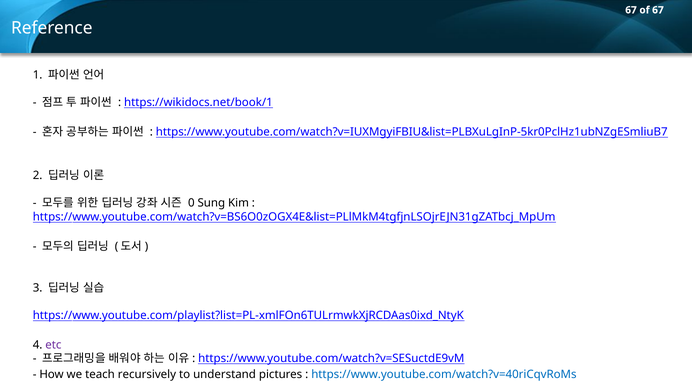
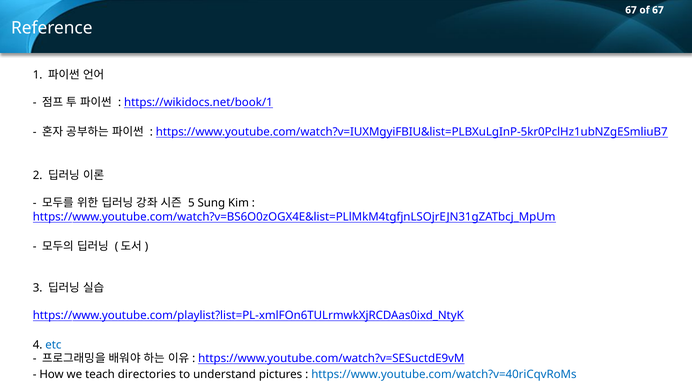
0: 0 -> 5 (191, 203)
etc colour: purple -> blue (53, 345)
recursively: recursively -> directories (147, 375)
